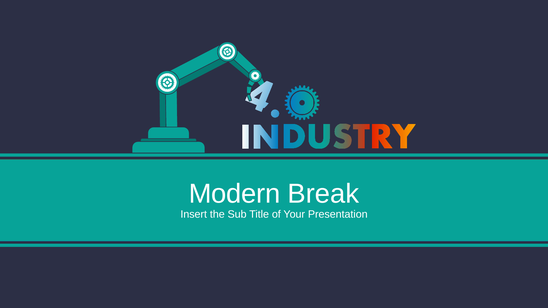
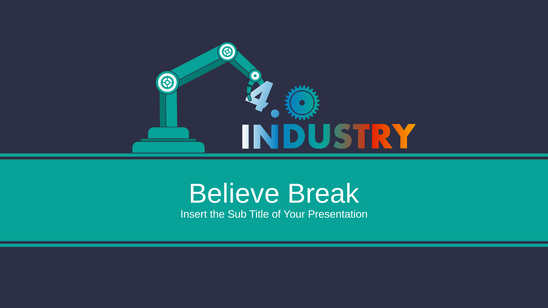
Modern: Modern -> Believe (234, 194)
